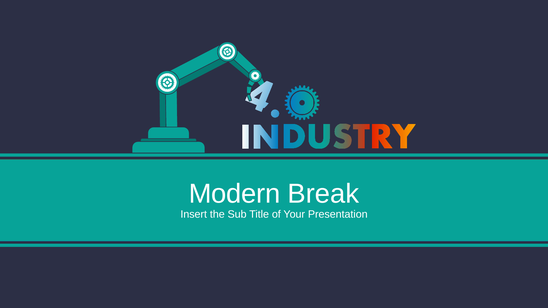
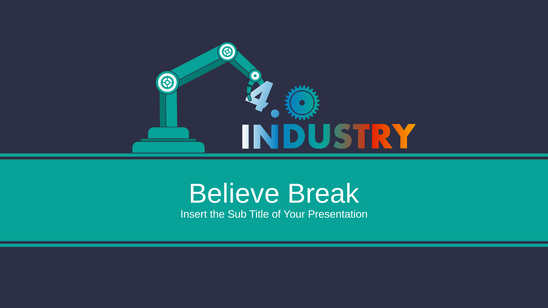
Modern: Modern -> Believe (234, 194)
